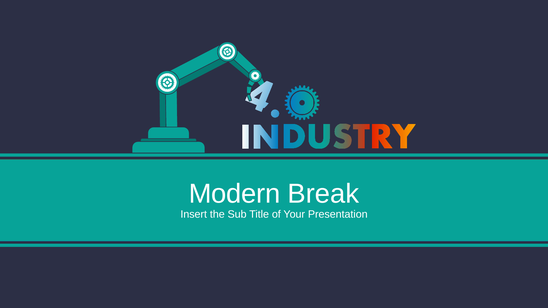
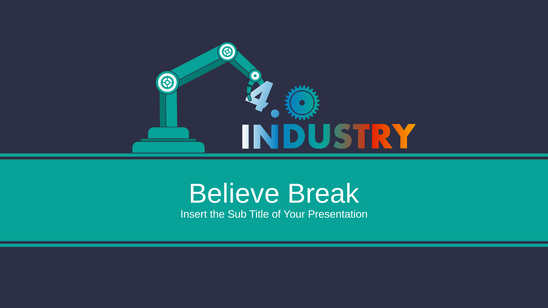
Modern: Modern -> Believe (234, 194)
